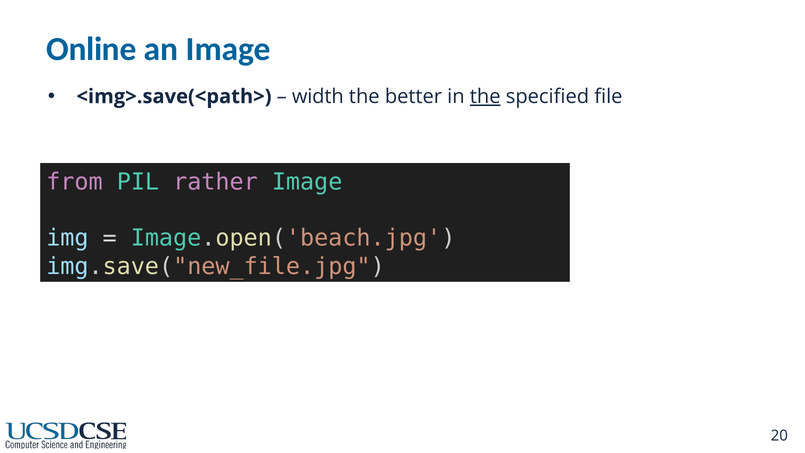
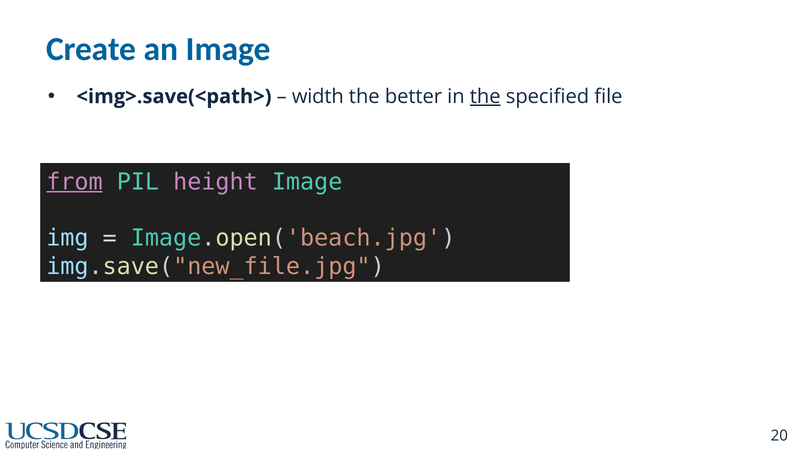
Online: Online -> Create (91, 49)
from underline: none -> present (74, 182)
rather: rather -> height (215, 182)
